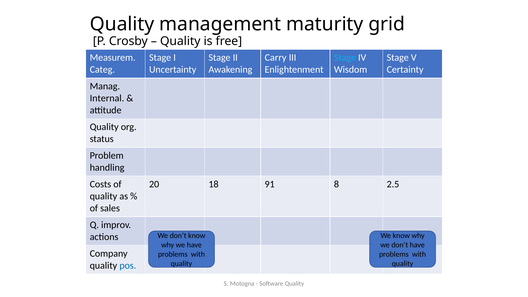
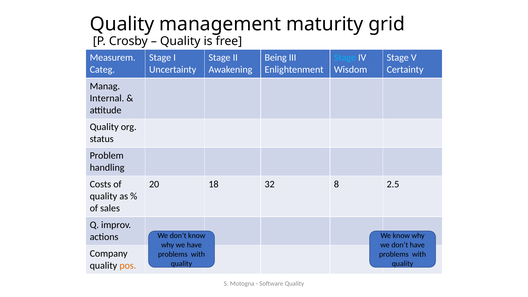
Carry: Carry -> Being (276, 58)
91: 91 -> 32 (270, 184)
pos colour: blue -> orange (128, 265)
